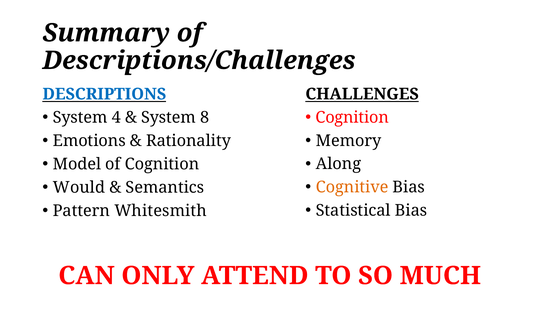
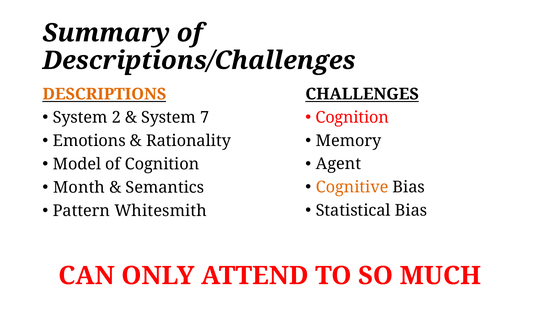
DESCRIPTIONS colour: blue -> orange (104, 94)
4: 4 -> 2 (116, 118)
8: 8 -> 7 (205, 118)
Along: Along -> Agent (339, 164)
Would: Would -> Month (79, 188)
